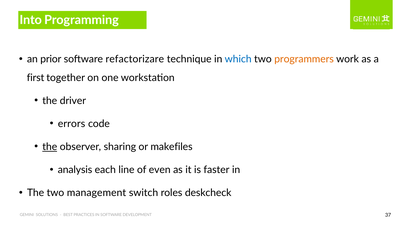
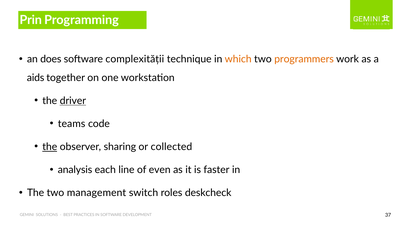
Into: Into -> Prin (31, 20)
prior: prior -> does (51, 59)
refactorizare: refactorizare -> complexității (135, 59)
which colour: blue -> orange (238, 59)
first: first -> aids (36, 78)
driver underline: none -> present (73, 101)
errors: errors -> teams (72, 124)
makefiles: makefiles -> collected (171, 147)
